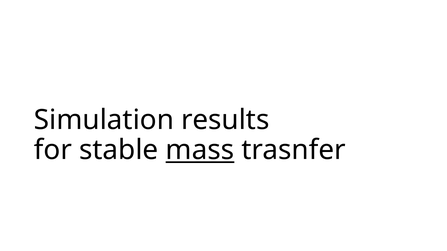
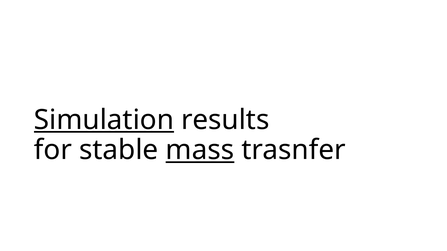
Simulation underline: none -> present (104, 120)
